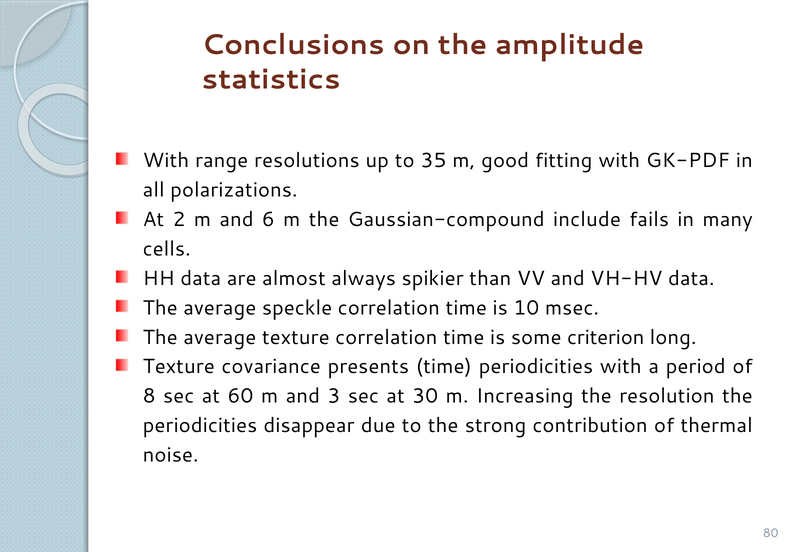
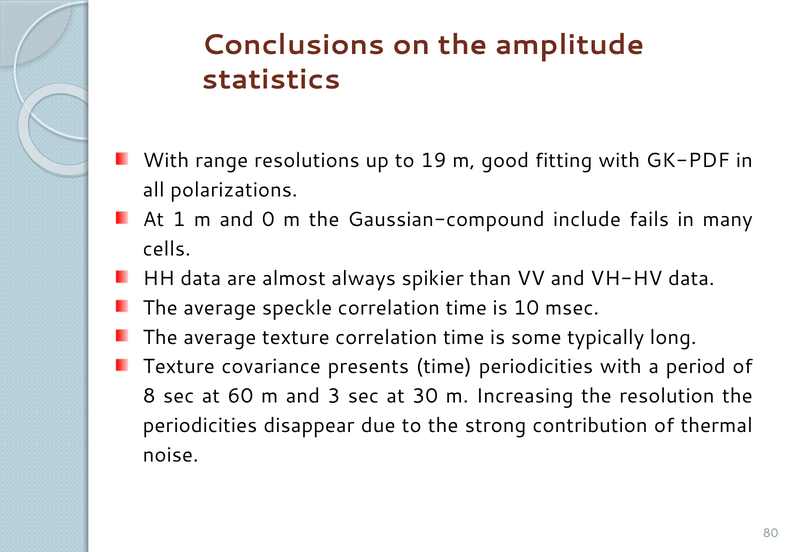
35: 35 -> 19 (434, 161)
2: 2 -> 1 (179, 219)
6: 6 -> 0 (268, 219)
criterion: criterion -> typically (606, 337)
